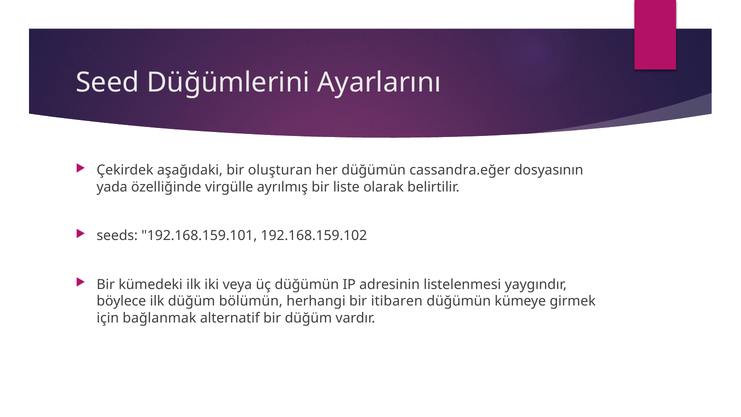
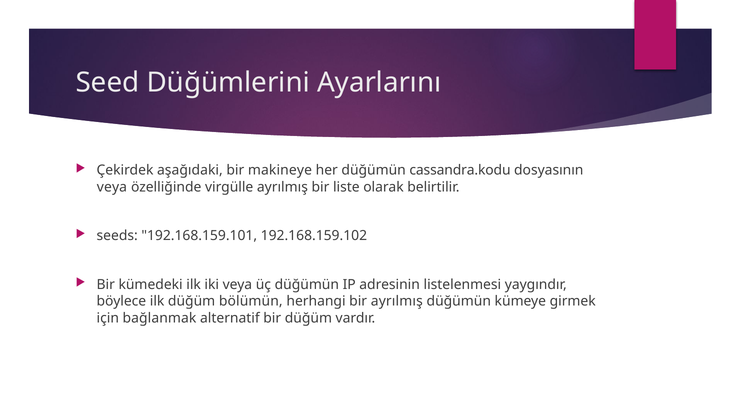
oluşturan: oluşturan -> makineye (280, 170)
cassandra.eğer: cassandra.eğer -> cassandra.kodu (460, 170)
yada: yada -> veya (112, 187)
bir itibaren: itibaren -> ayrılmış (397, 301)
